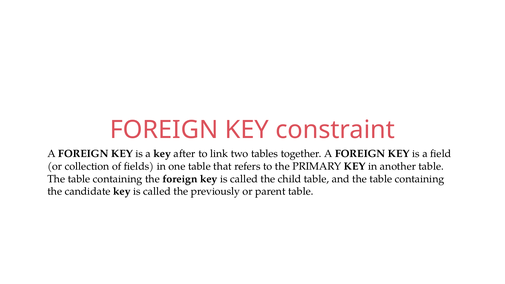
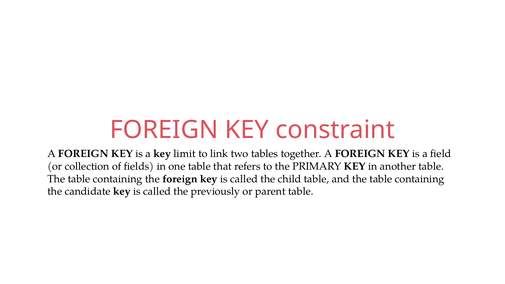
after: after -> limit (185, 154)
